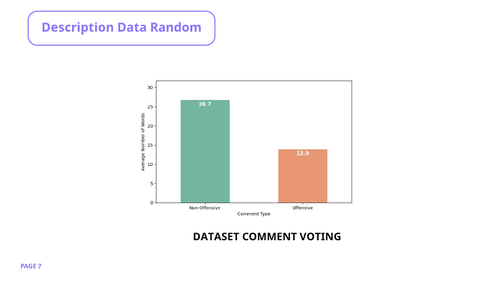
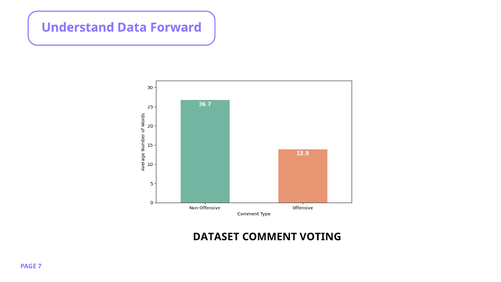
Description: Description -> Understand (78, 27)
Random: Random -> Forward (176, 27)
